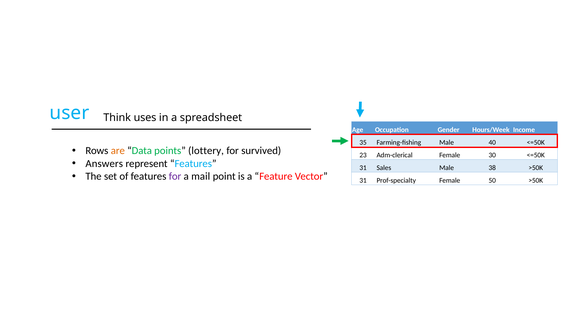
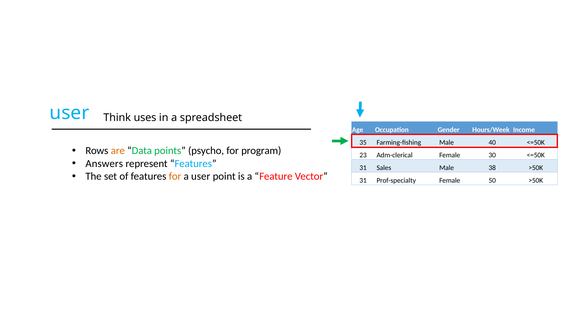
lottery: lottery -> psycho (206, 151)
survived: survived -> program (261, 151)
for colour: purple -> orange (175, 177)
a mail: mail -> user (201, 177)
